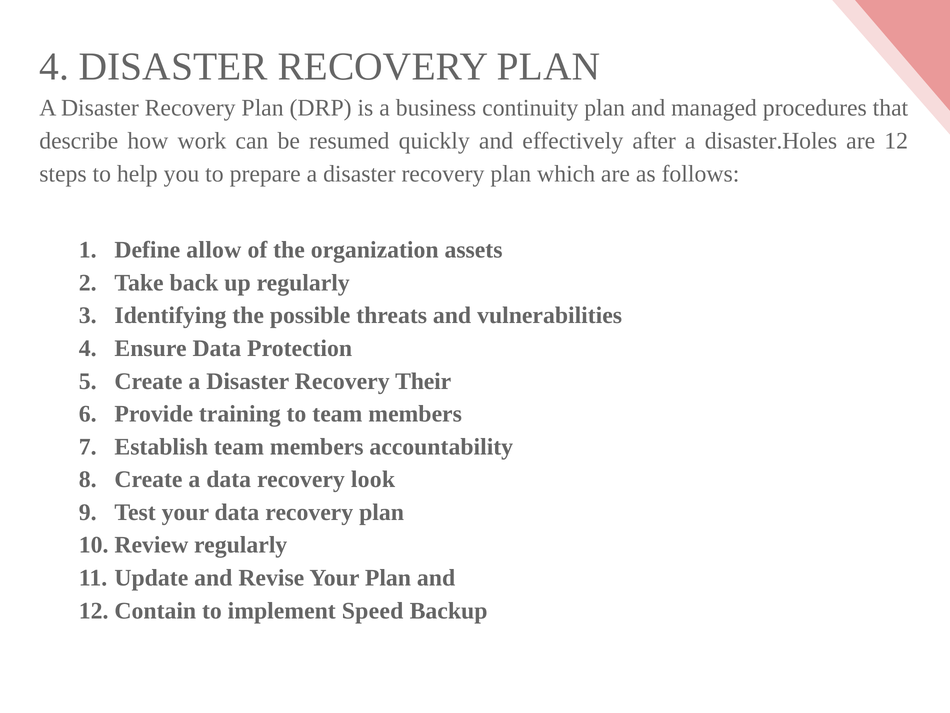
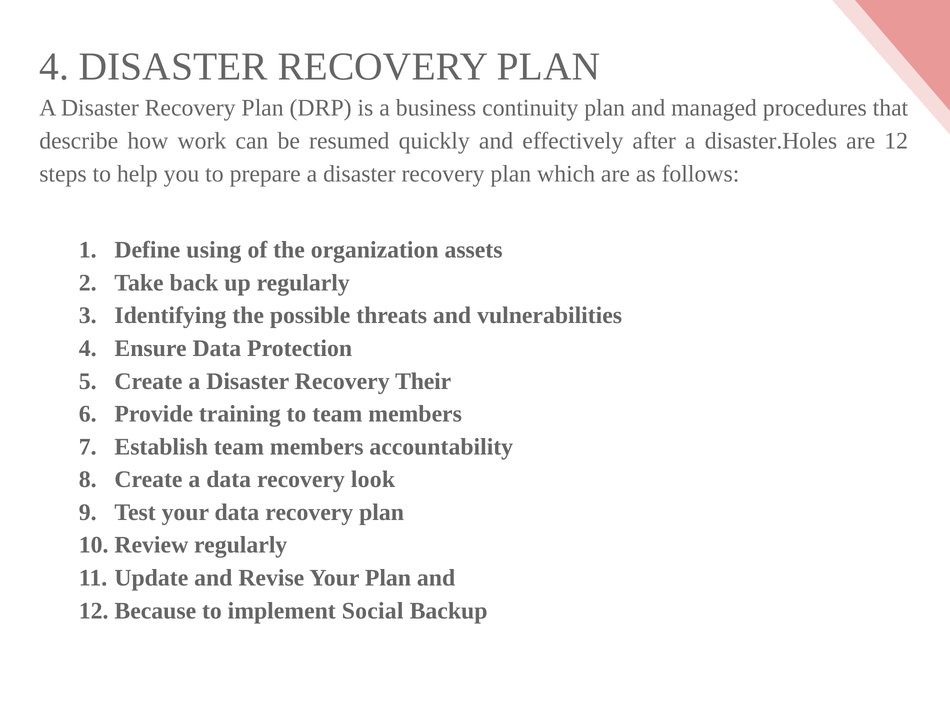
allow: allow -> using (214, 250)
Contain: Contain -> Because (155, 610)
Speed: Speed -> Social (373, 610)
